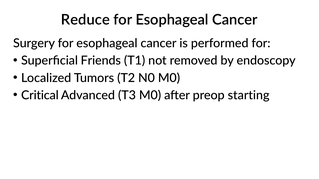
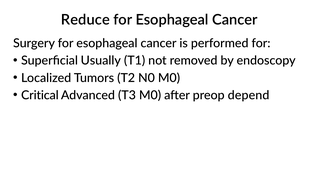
Friends: Friends -> Usually (101, 61)
starting: starting -> depend (249, 96)
